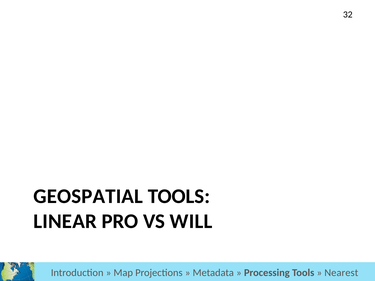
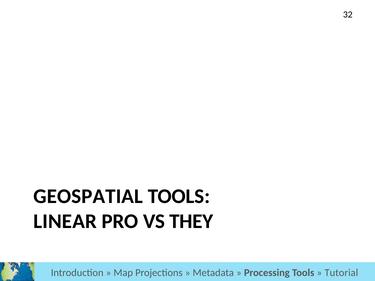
WILL: WILL -> THEY (191, 222)
Nearest: Nearest -> Tutorial (341, 273)
